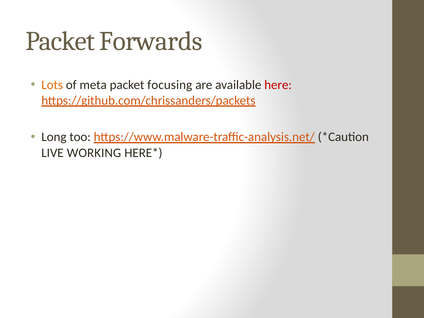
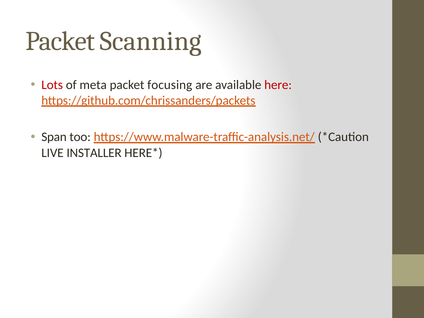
Forwards: Forwards -> Scanning (151, 41)
Lots colour: orange -> red (52, 85)
Long: Long -> Span (54, 137)
WORKING: WORKING -> INSTALLER (94, 153)
